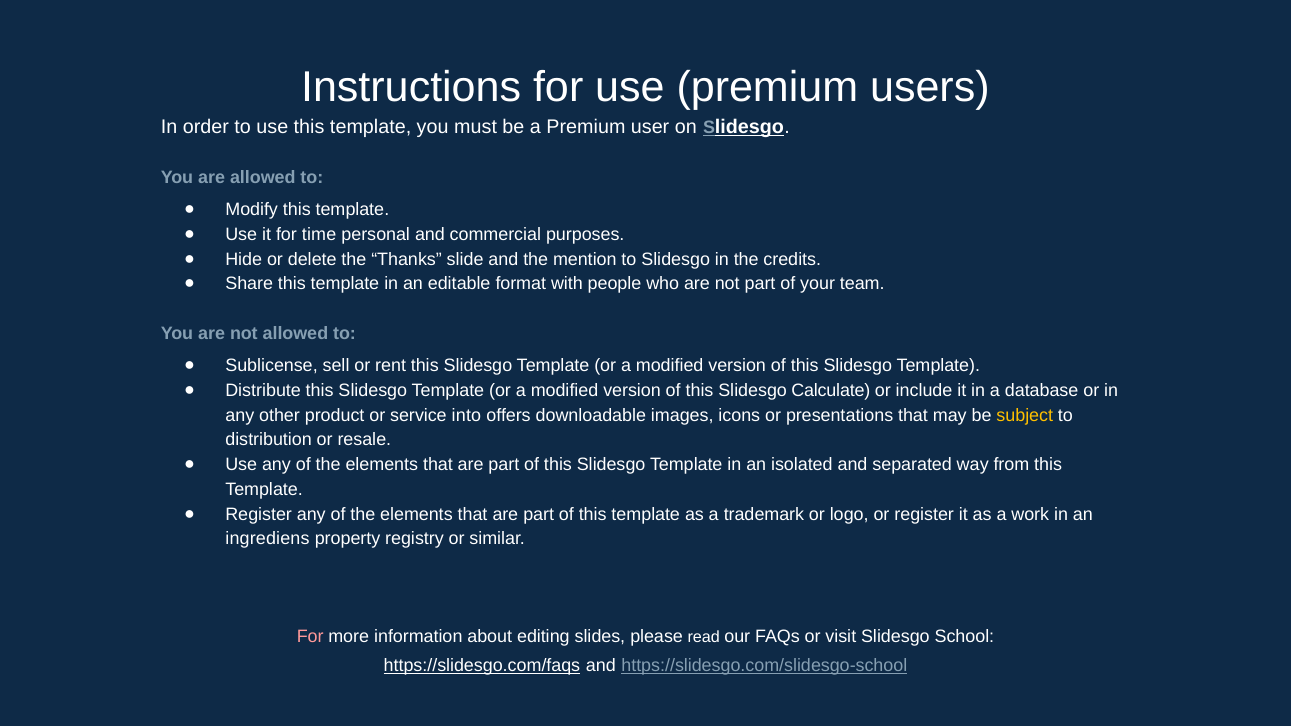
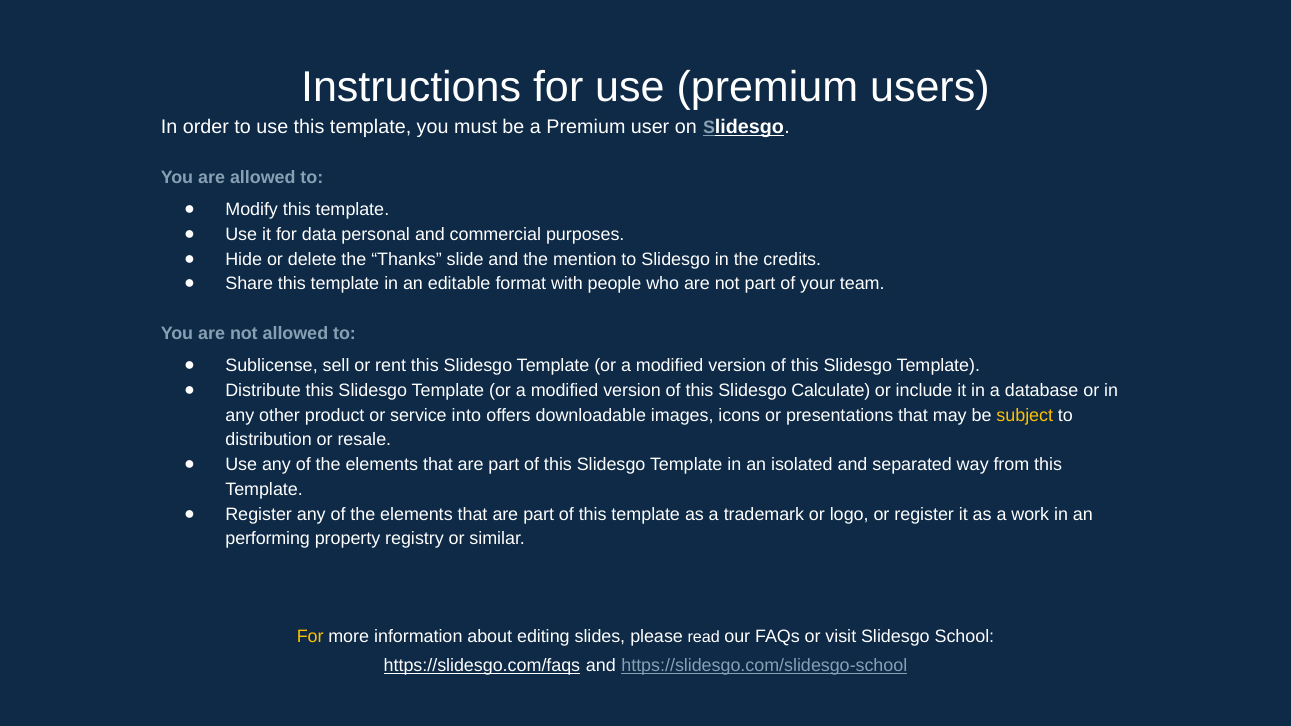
time: time -> data (319, 235)
ingrediens: ingrediens -> performing (268, 539)
For colour: pink -> yellow (310, 637)
